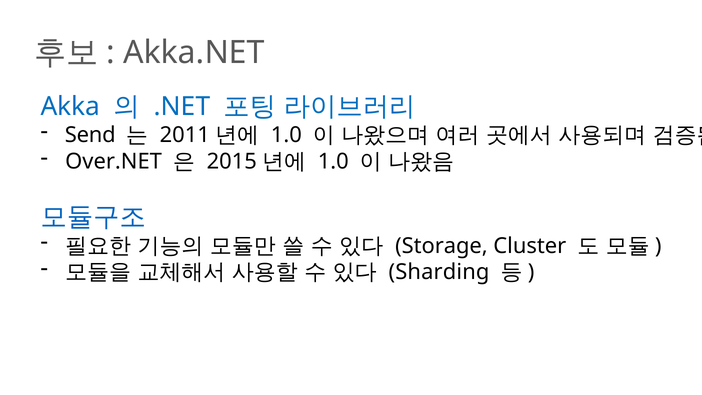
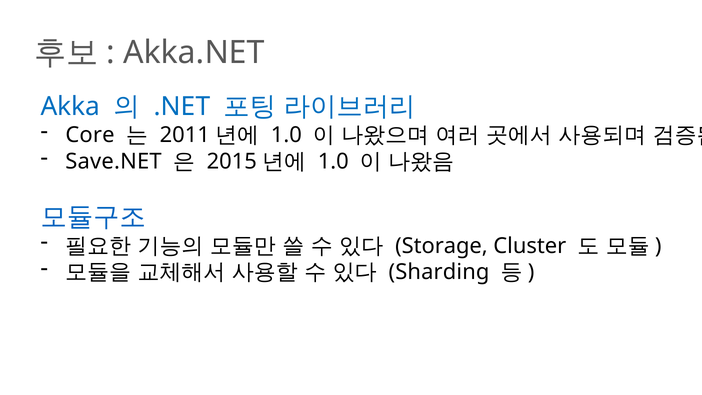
Send: Send -> Core (90, 135)
Over.NET: Over.NET -> Save.NET (113, 161)
